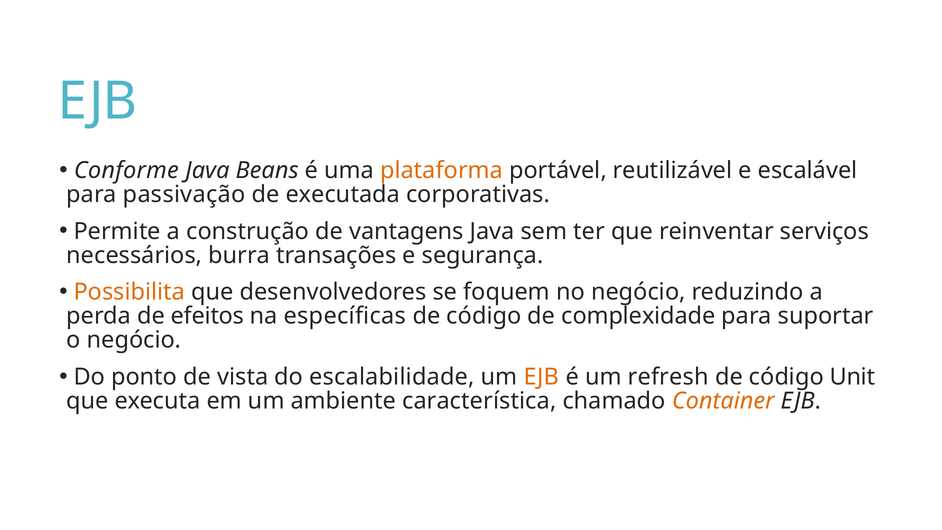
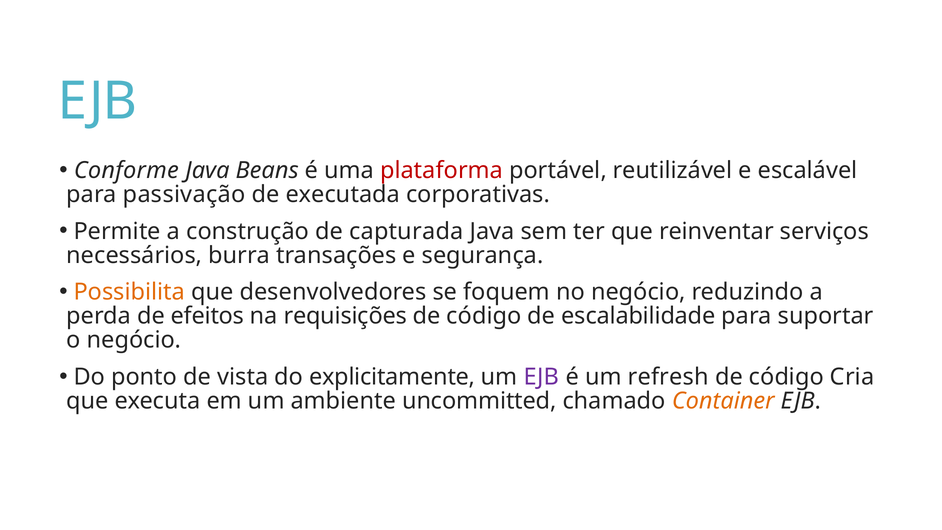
plataforma colour: orange -> red (442, 170)
vantagens: vantagens -> capturada (406, 231)
específicas: específicas -> requisições (345, 316)
complexidade: complexidade -> escalabilidade (638, 316)
escalabilidade: escalabilidade -> explicitamente (392, 377)
EJB colour: orange -> purple (541, 377)
Unit: Unit -> Cria (852, 377)
característica: característica -> uncommitted (479, 401)
